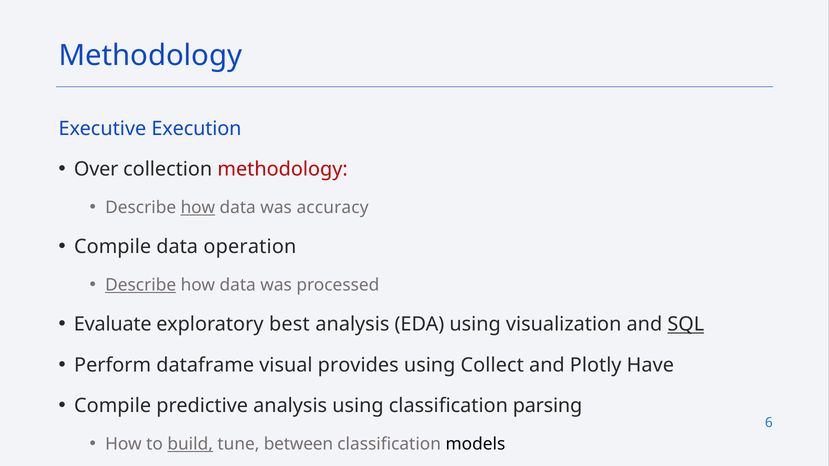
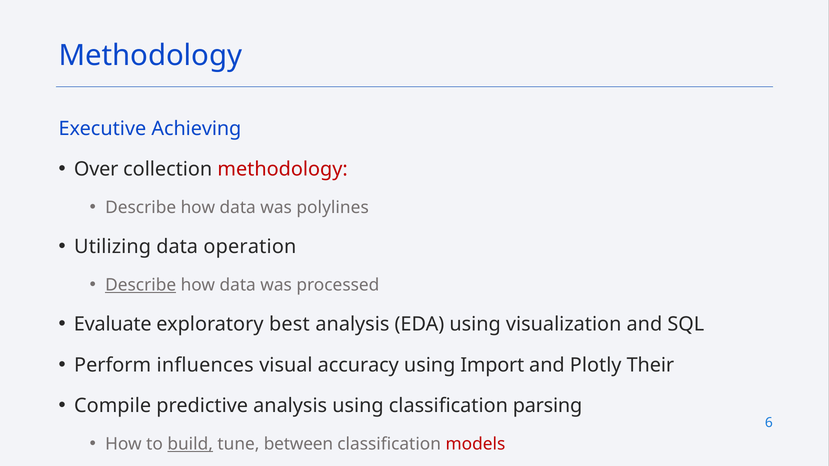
Execution: Execution -> Achieving (196, 129)
how underline: present -> none (198, 208)
accuracy: accuracy -> polylines (333, 208)
Compile: Compile -> Utilizing (113, 247)
SQL underline: present -> none (686, 325)
dataframe: dataframe -> influences (205, 365)
provides: provides -> accuracy (358, 365)
Collect: Collect -> Import (492, 365)
Have: Have -> Their (650, 365)
models colour: black -> red (475, 444)
